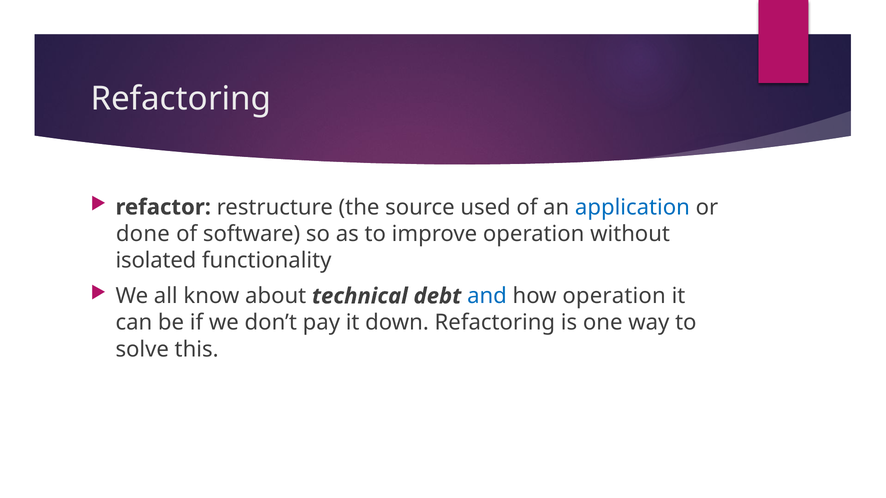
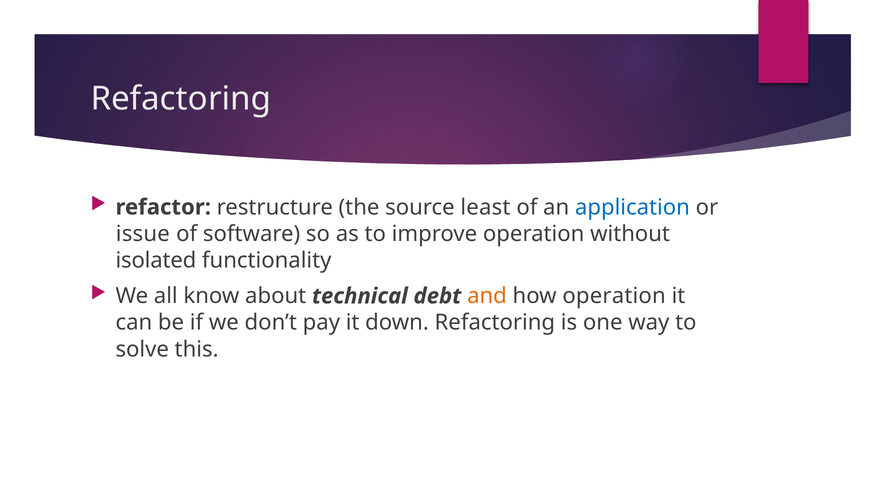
used: used -> least (485, 207)
done: done -> issue (143, 234)
and colour: blue -> orange (487, 296)
